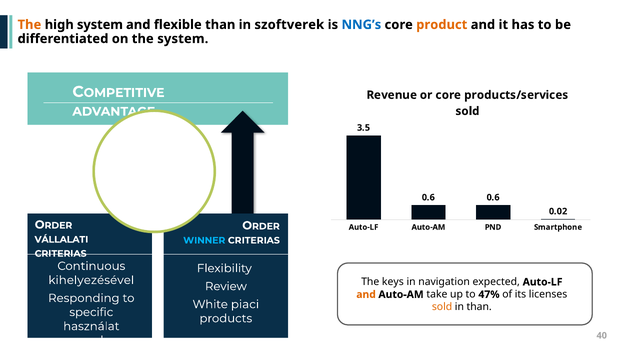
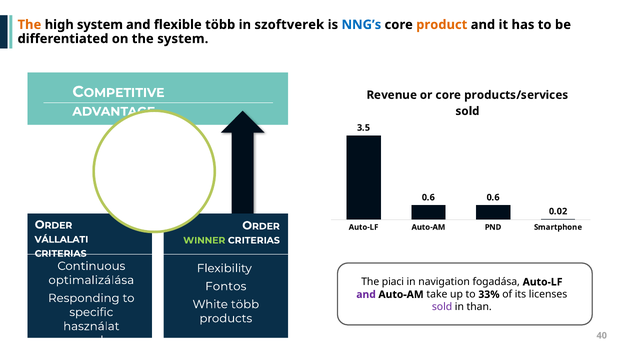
flexible than: than -> több (220, 25)
WINNER colour: light blue -> light green (204, 240)
kihelyezésével: kihelyezésével -> optimalizálása (91, 280)
keys: keys -> piaci (393, 282)
expected: expected -> fogadása (496, 282)
Review: Review -> Fontos (226, 286)
and colour: orange -> purple (366, 294)
47%: 47% -> 33% (489, 294)
White piaci: piaci -> több (245, 304)
sold colour: orange -> purple (442, 307)
